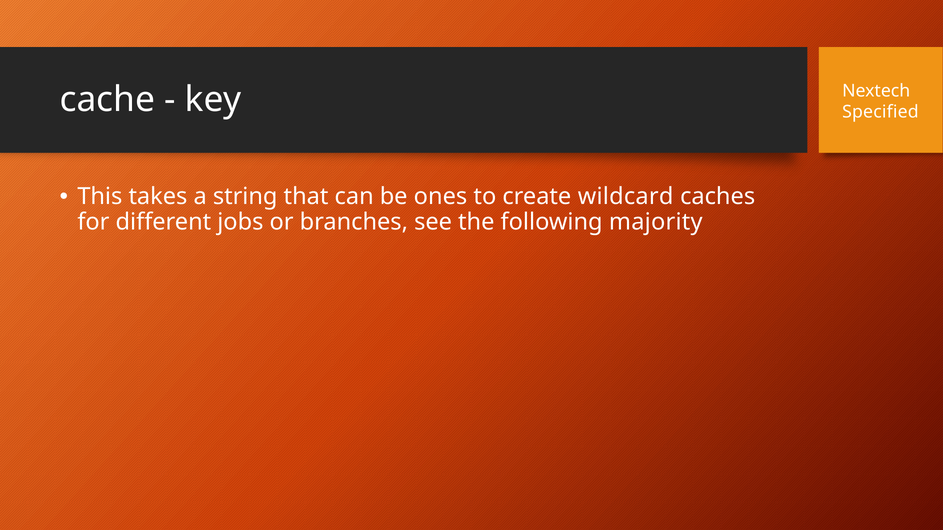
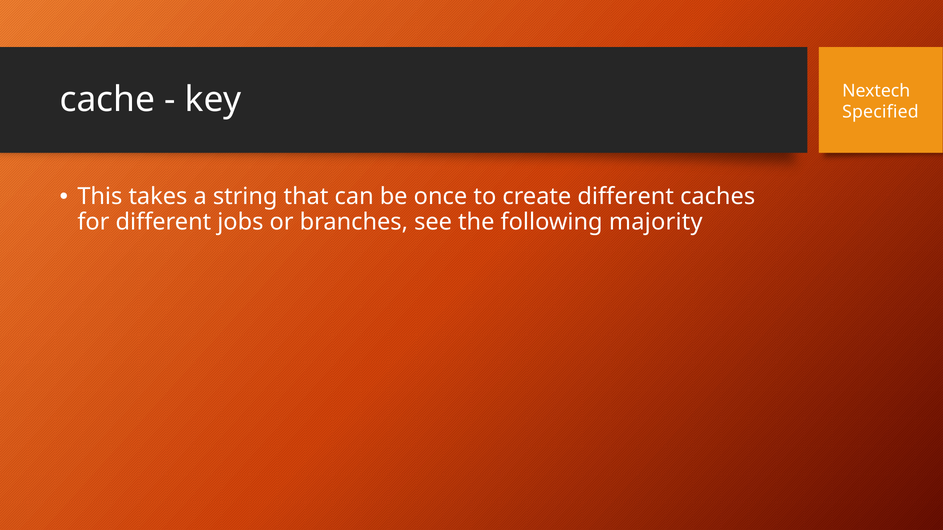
ones: ones -> once (440, 197)
create wildcard: wildcard -> different (626, 197)
